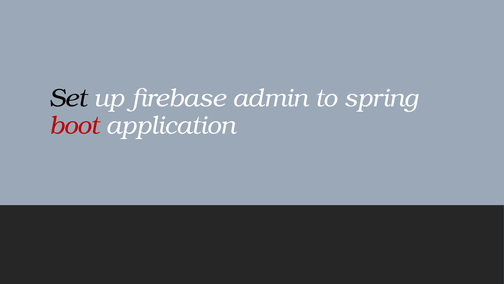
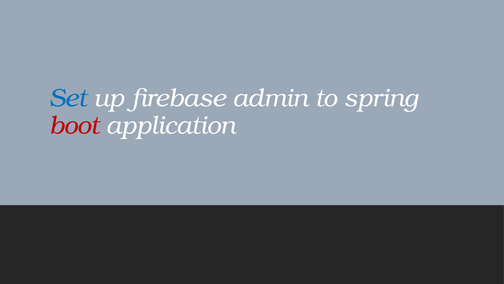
Set colour: black -> blue (68, 98)
